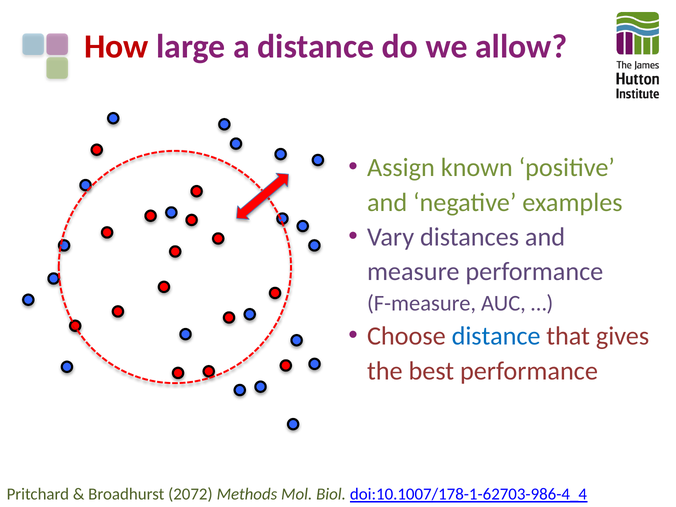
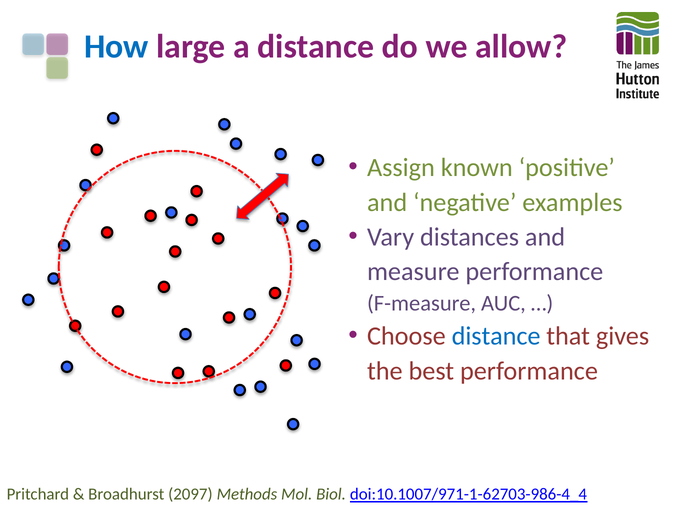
How colour: red -> blue (116, 46)
2072: 2072 -> 2097 (190, 494)
doi:10.1007/178-1-62703-986-4_4: doi:10.1007/178-1-62703-986-4_4 -> doi:10.1007/971-1-62703-986-4_4 (468, 494)
